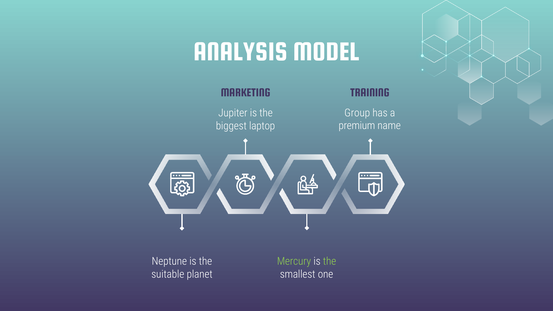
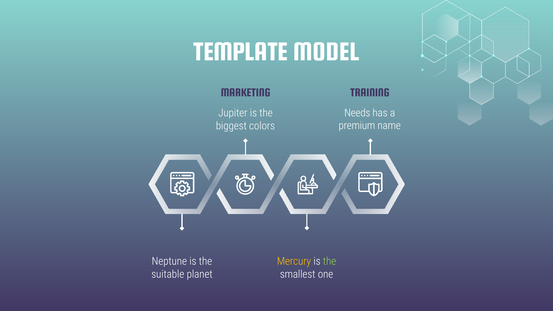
ANALYSIS: ANALYSIS -> TEMPLATE (241, 51)
Group: Group -> Needs (357, 113)
laptop: laptop -> colors (262, 126)
Mercury colour: light green -> yellow (294, 261)
